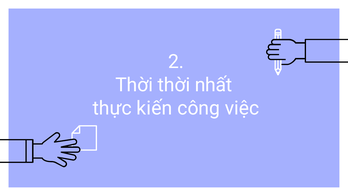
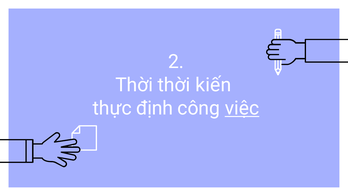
nhất: nhất -> kiến (213, 85)
kiến: kiến -> định (155, 108)
việc underline: none -> present (242, 108)
